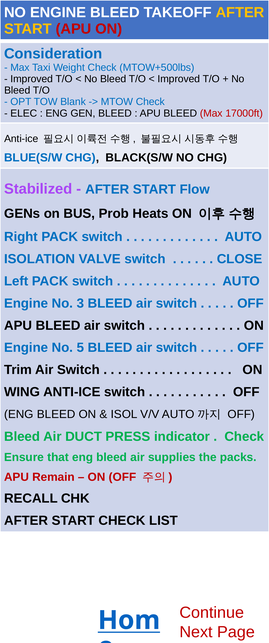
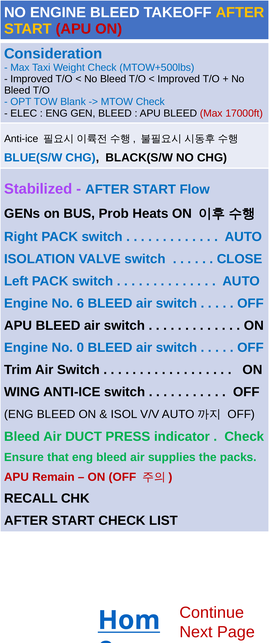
3: 3 -> 6 (80, 304)
5: 5 -> 0 (80, 348)
